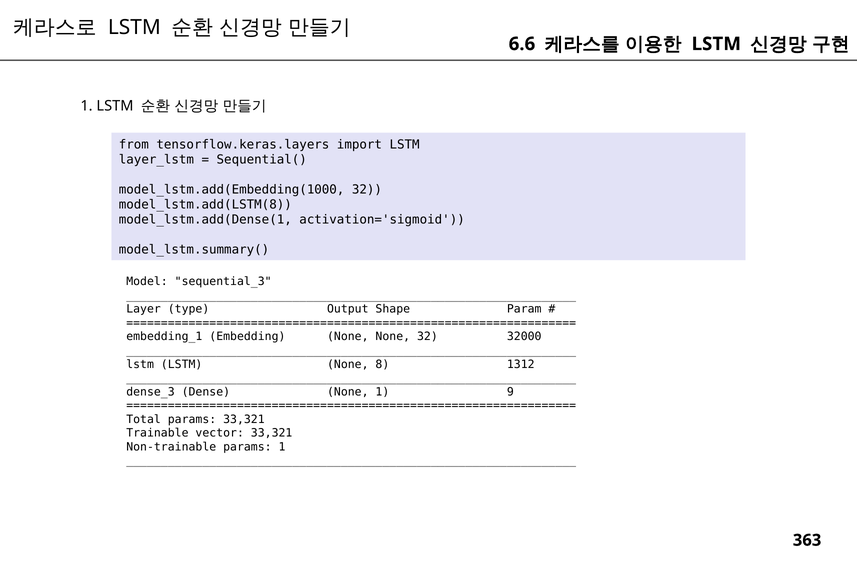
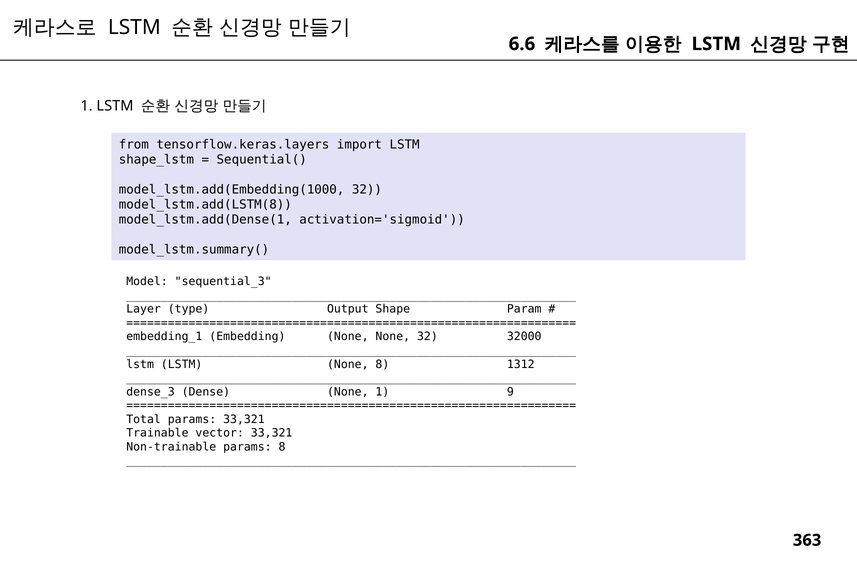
layer_lstm: layer_lstm -> shape_lstm (156, 160)
params 1: 1 -> 8 (282, 447)
